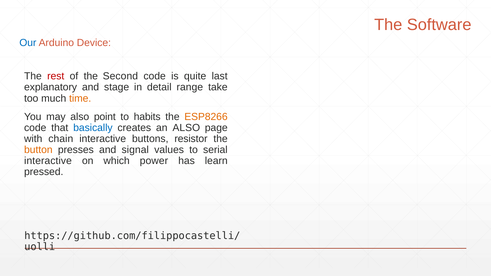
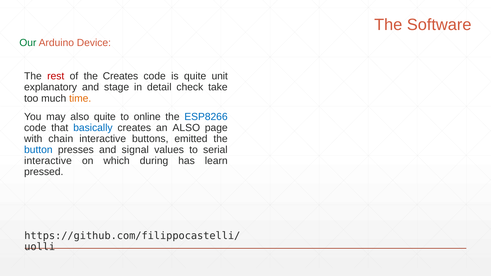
Our colour: blue -> green (28, 43)
the Second: Second -> Creates (120, 76)
last: last -> unit (220, 76)
range: range -> check (190, 87)
also point: point -> quite (105, 117)
habits: habits -> online (147, 117)
ESP8266 colour: orange -> blue (206, 117)
resistor: resistor -> emitted (191, 139)
button colour: orange -> blue (38, 150)
power: power -> during (154, 161)
